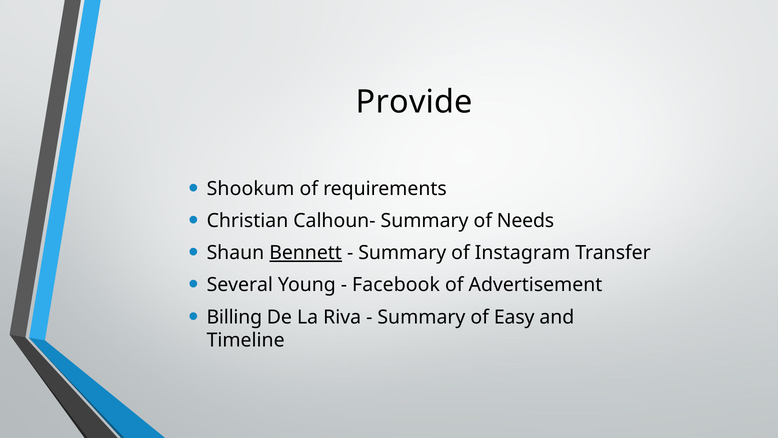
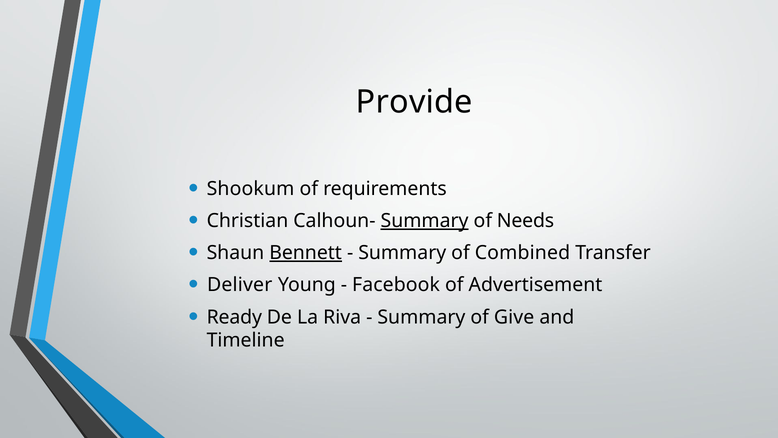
Summary underline: none -> present (425, 221)
Instagram: Instagram -> Combined (522, 253)
Several: Several -> Deliver (240, 285)
Billing: Billing -> Ready (234, 317)
Easy: Easy -> Give (514, 317)
